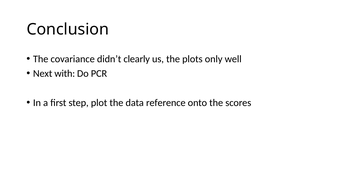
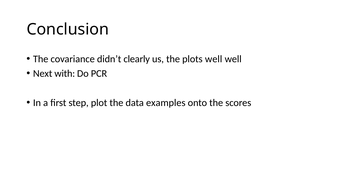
plots only: only -> well (214, 59)
reference: reference -> examples (166, 103)
